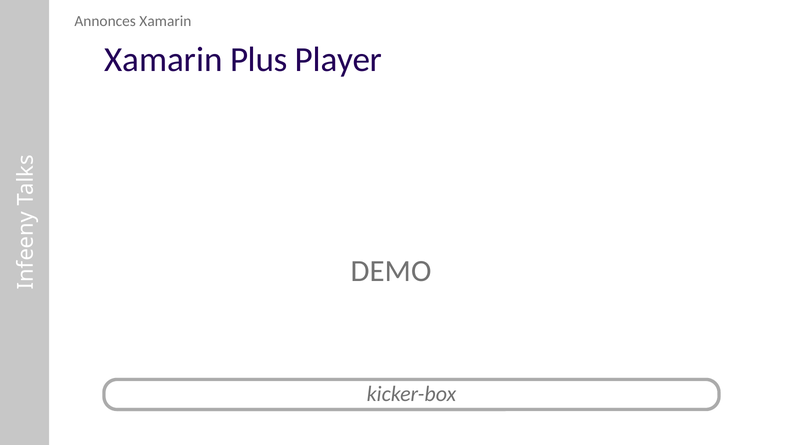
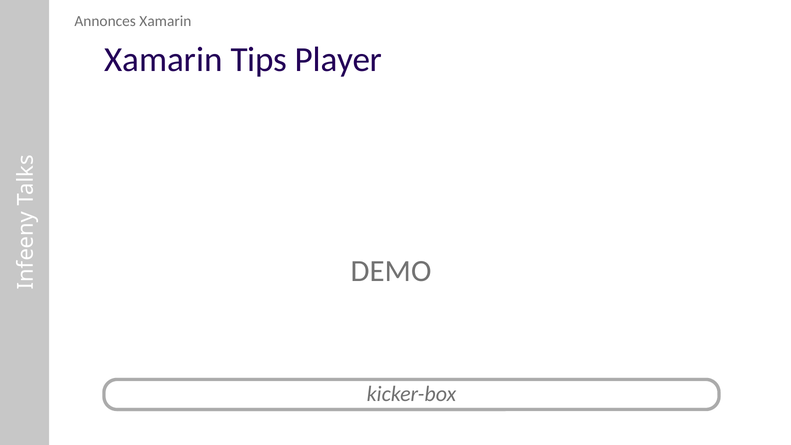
Plus: Plus -> Tips (259, 59)
